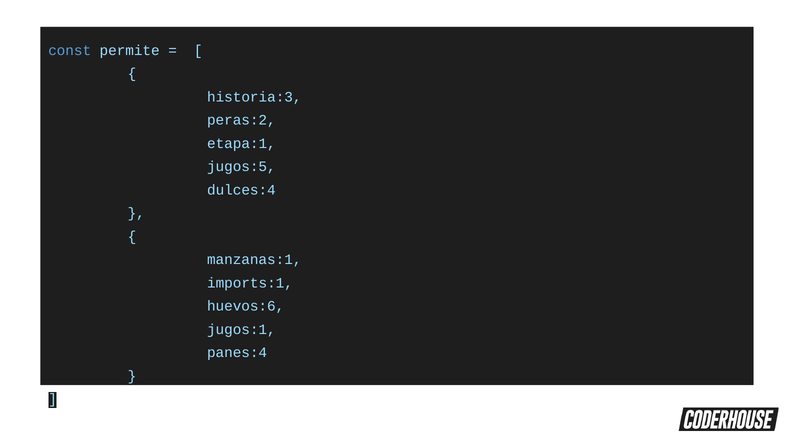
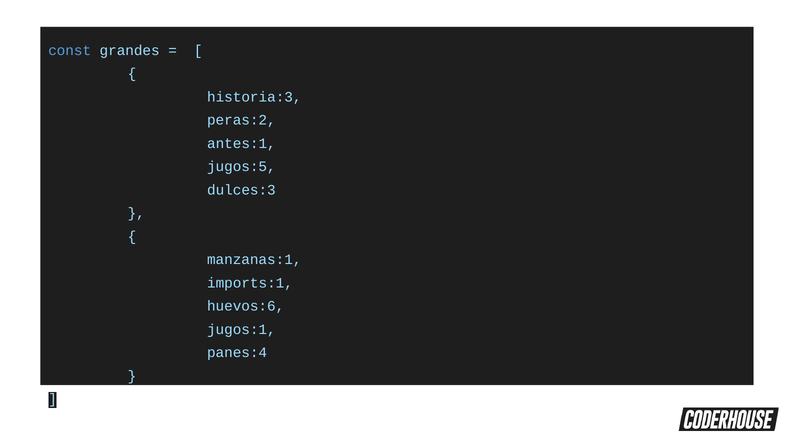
permite: permite -> grandes (130, 50)
etapa:1: etapa:1 -> antes:1 (241, 143)
dulces:4: dulces:4 -> dulces:3 (241, 190)
